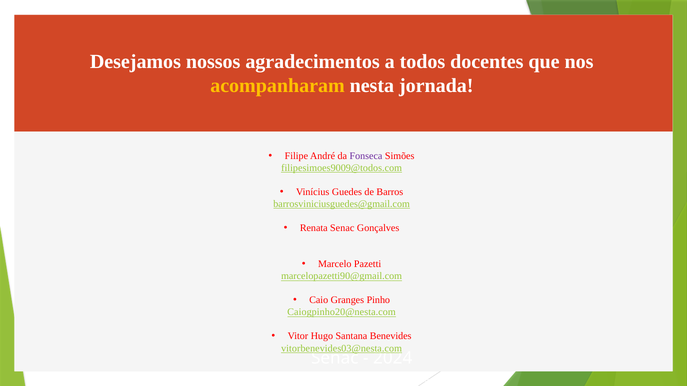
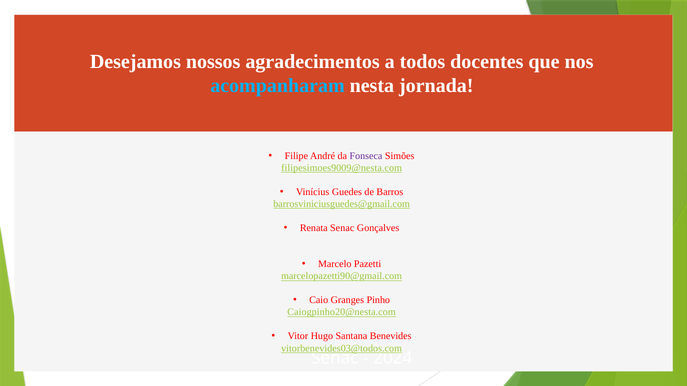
acompanharam colour: yellow -> light blue (277, 86)
filipesimoes9009@todos.com: filipesimoes9009@todos.com -> filipesimoes9009@nesta.com (342, 168)
vitorbenevides03@nesta.com: vitorbenevides03@nesta.com -> vitorbenevides03@todos.com (342, 349)
